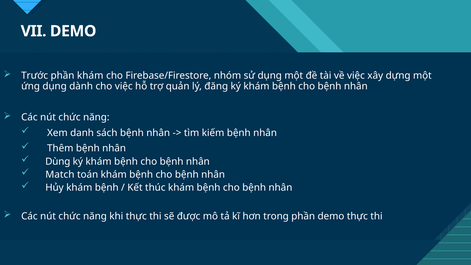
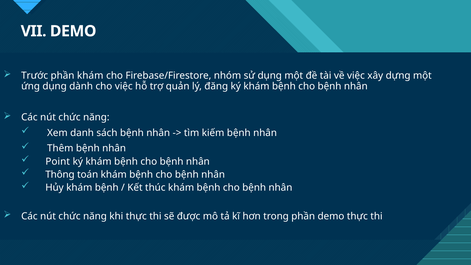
Dùng: Dùng -> Point (58, 161)
Match: Match -> Thông (60, 174)
